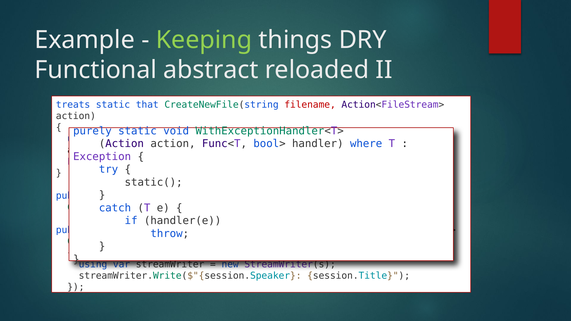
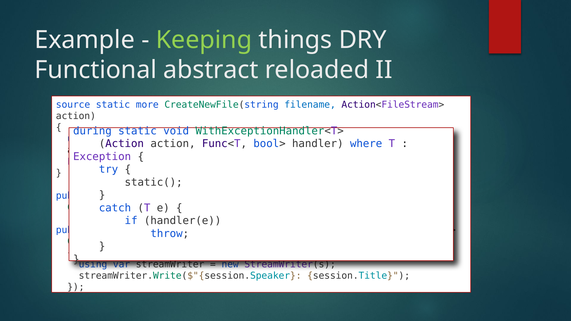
treats: treats -> source (73, 105)
that: that -> more (147, 105)
filename colour: red -> blue (310, 105)
purely: purely -> during (92, 131)
